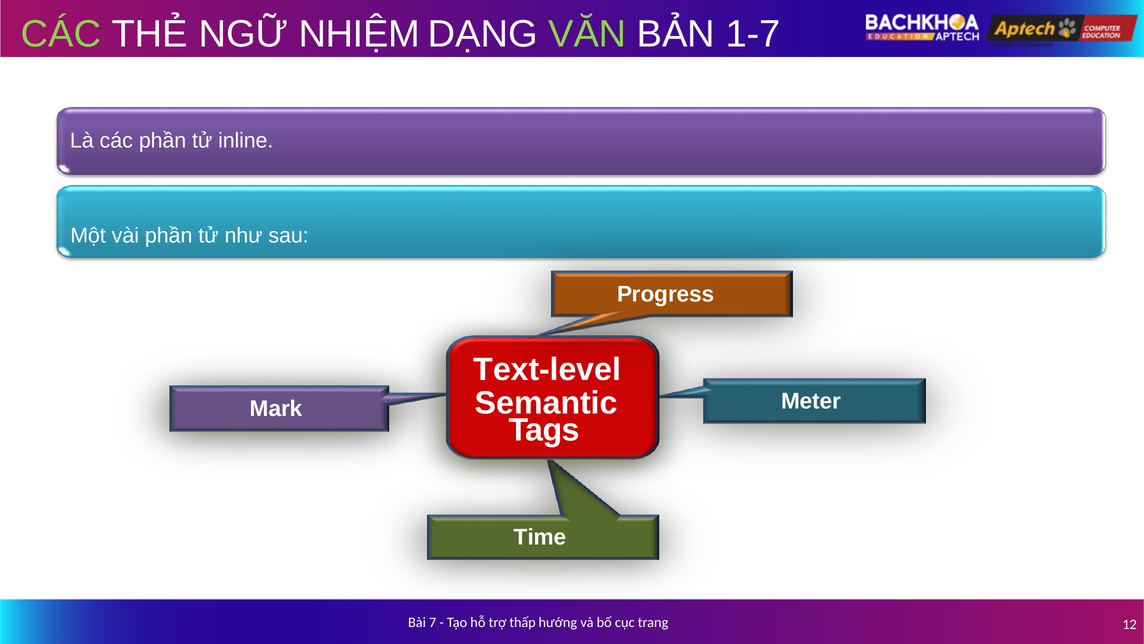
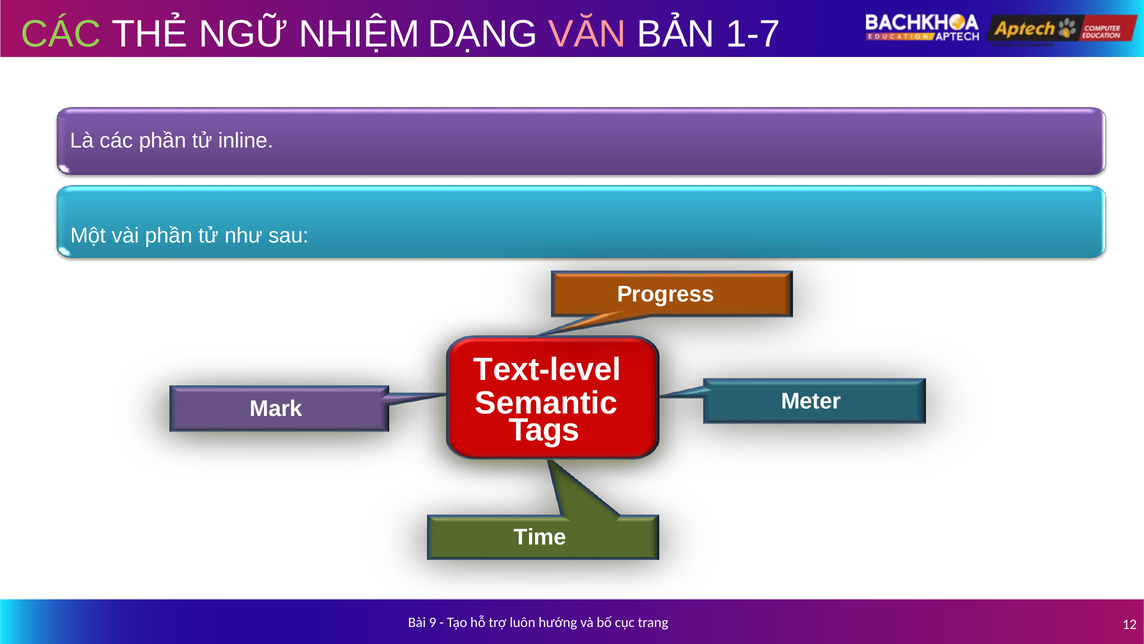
VĂN colour: light green -> pink (587, 34)
7: 7 -> 9 (433, 622)
thấp: thấp -> luôn (523, 622)
